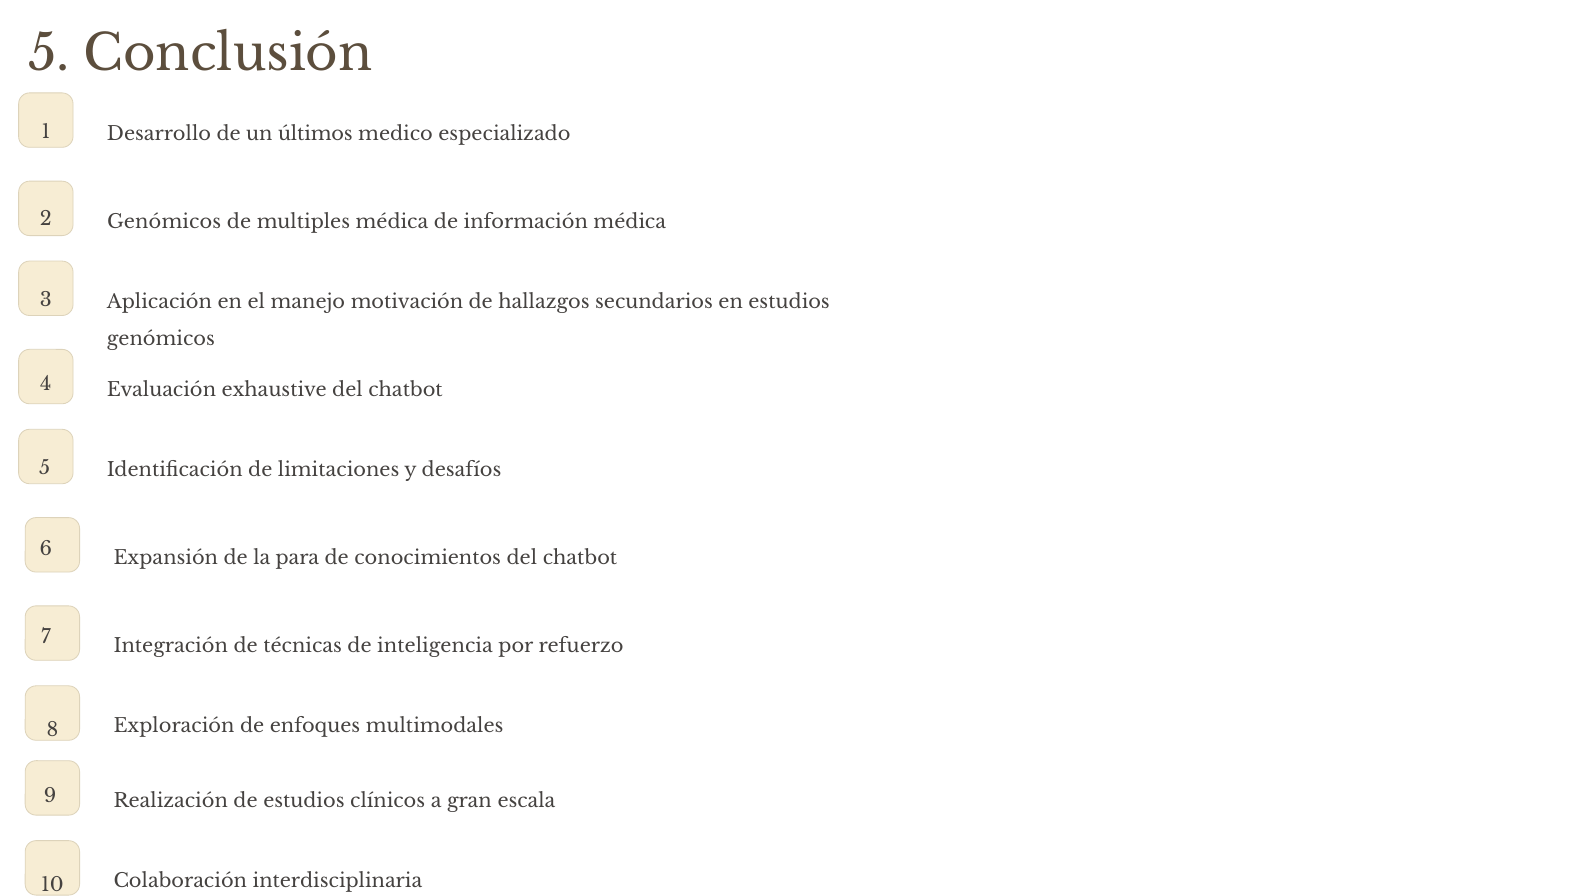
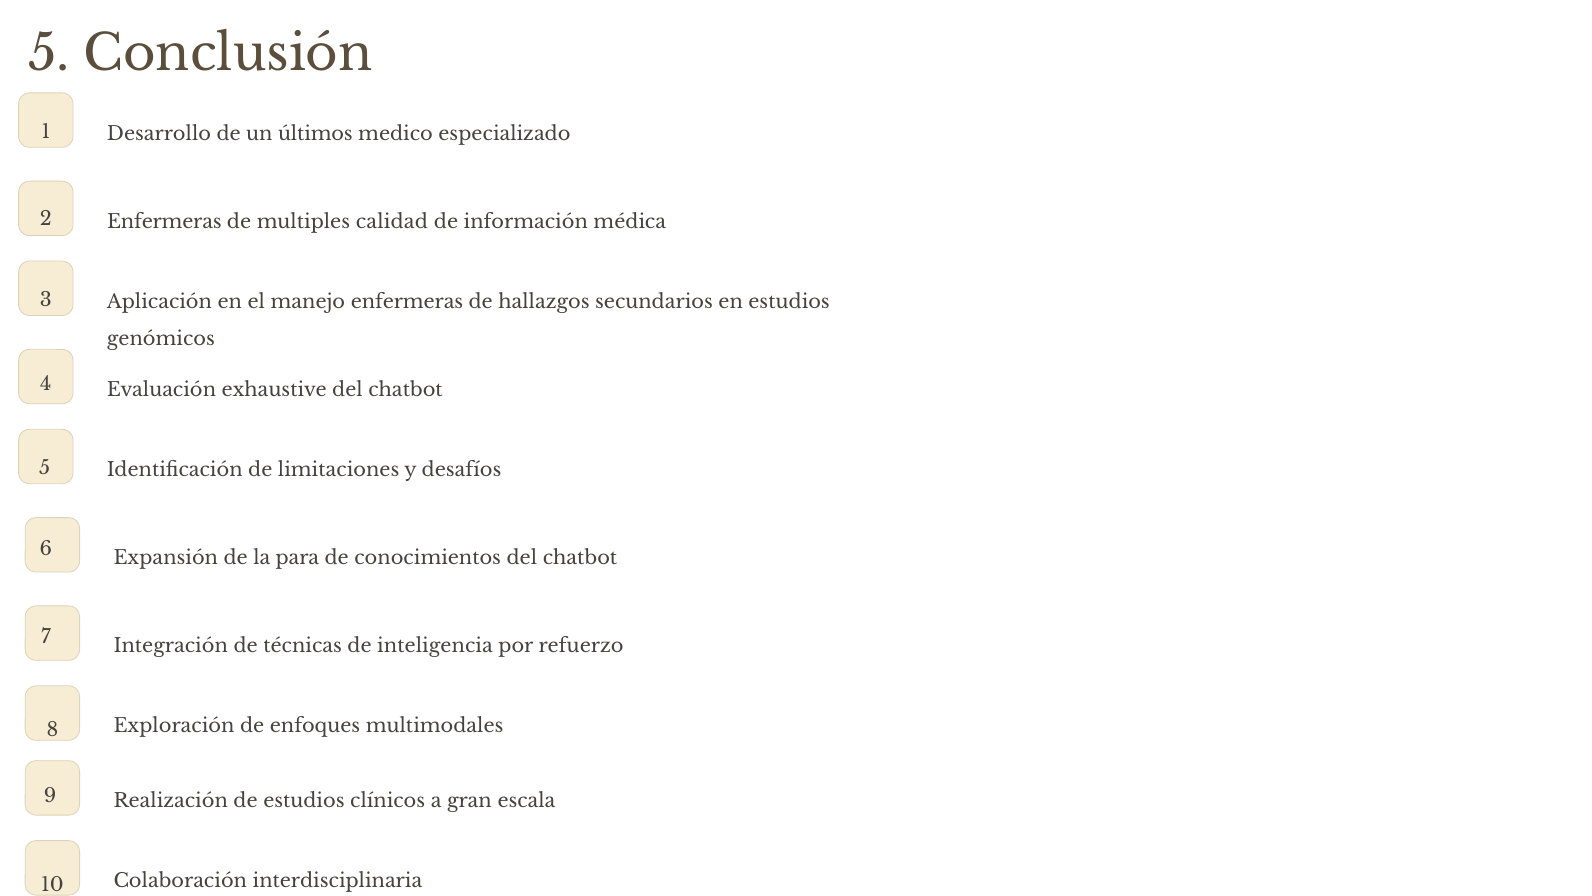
2 Genómicos: Genómicos -> Enfermeras (164, 222)
multiples médica: médica -> calidad (392, 222)
manejo motivación: motivación -> enfermeras (407, 302)
